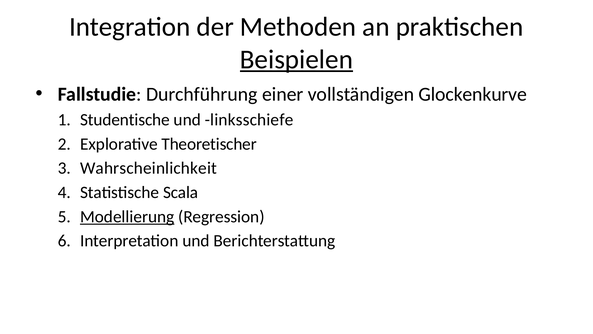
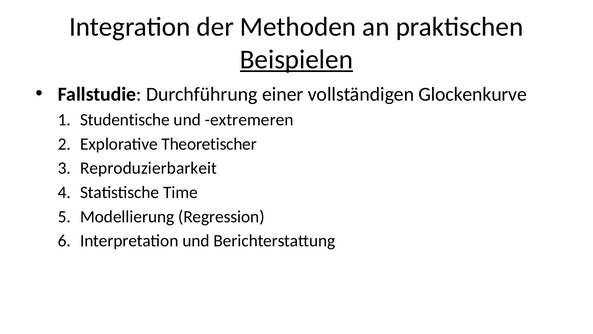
linksschiefe: linksschiefe -> extremeren (249, 120)
Wahrscheinlichkeit: Wahrscheinlichkeit -> Reproduzierbarkeit (149, 168)
Scala: Scala -> Time (181, 192)
Modellierung underline: present -> none (127, 216)
